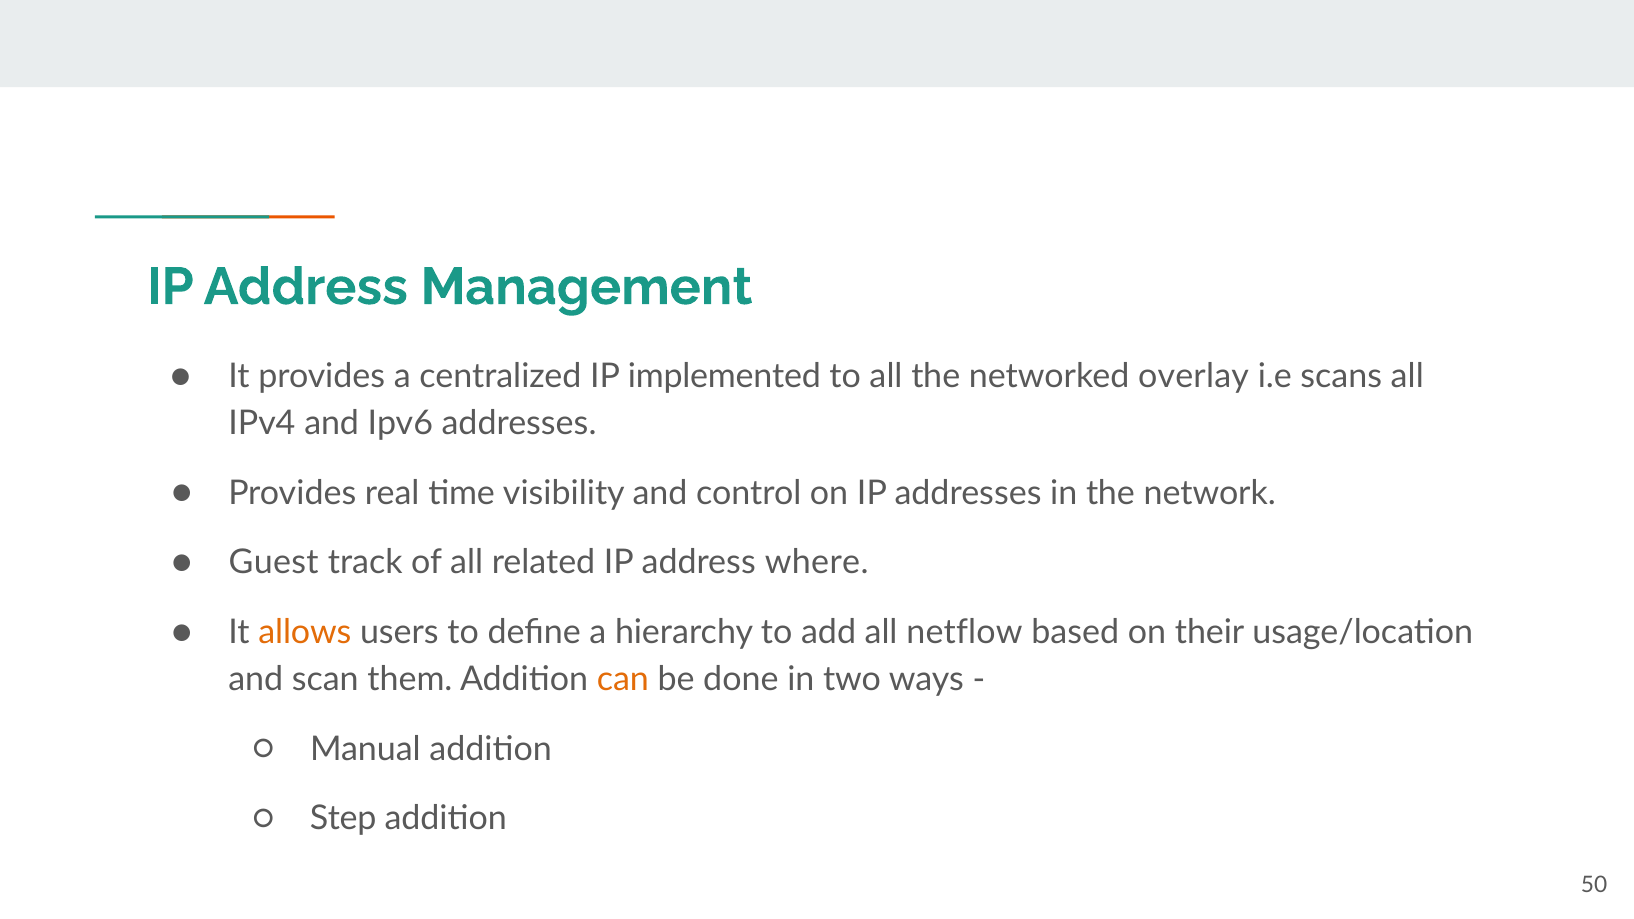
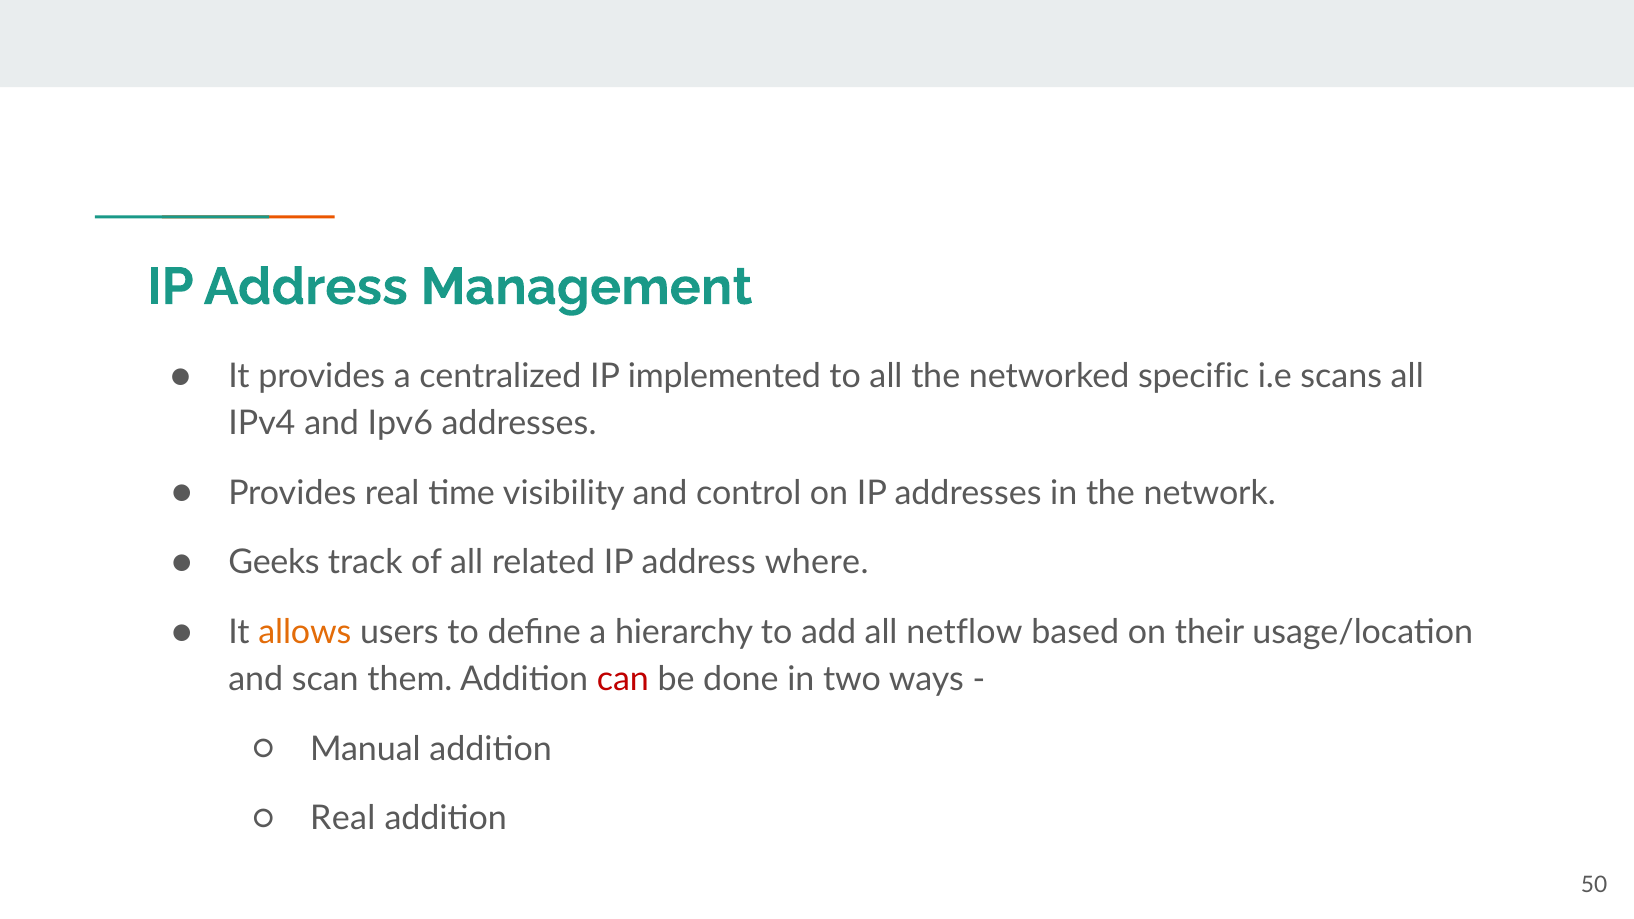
overlay: overlay -> specific (1194, 377)
Guest: Guest -> Geeks (274, 563)
can colour: orange -> red (623, 679)
Step: Step -> Real (343, 819)
